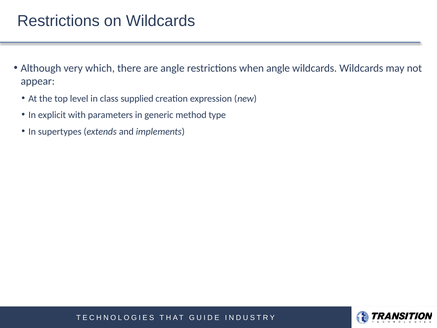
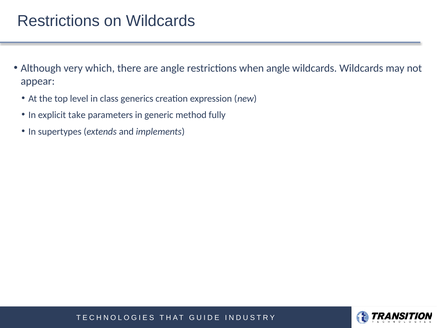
supplied: supplied -> generics (137, 98)
with: with -> take (77, 115)
type: type -> fully (217, 115)
